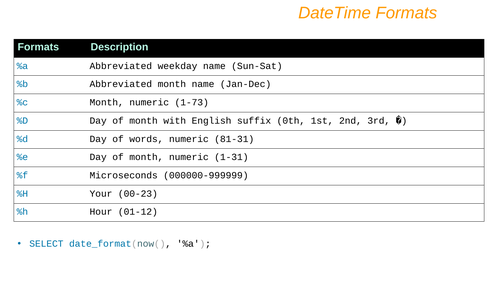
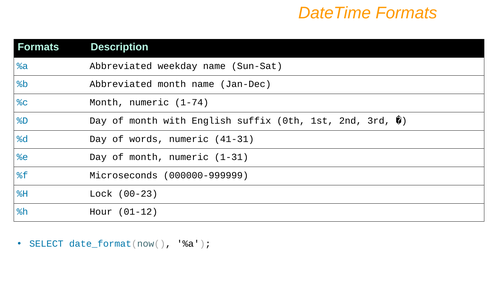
1-73: 1-73 -> 1-74 (192, 103)
81-31: 81-31 -> 41-31 (234, 139)
Your: Your -> Lock (101, 194)
